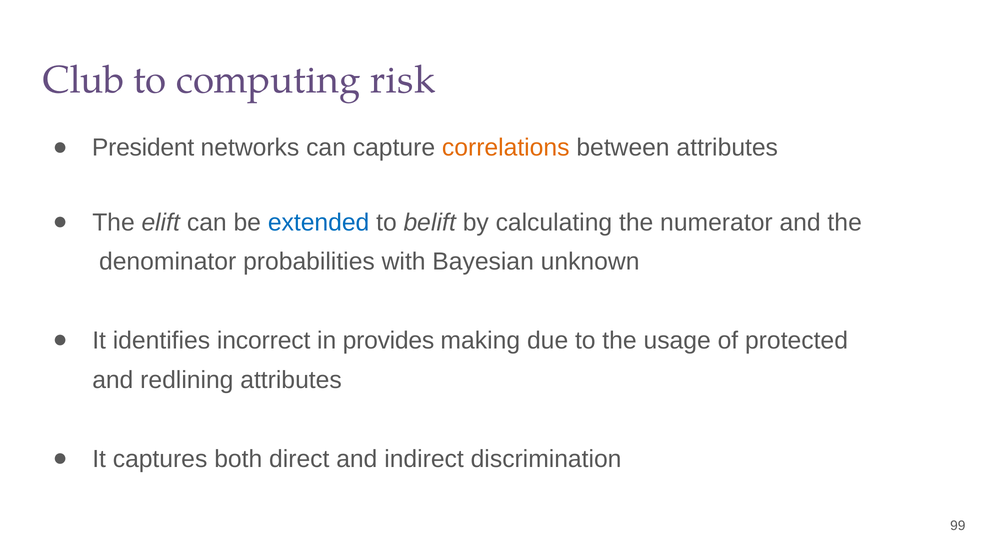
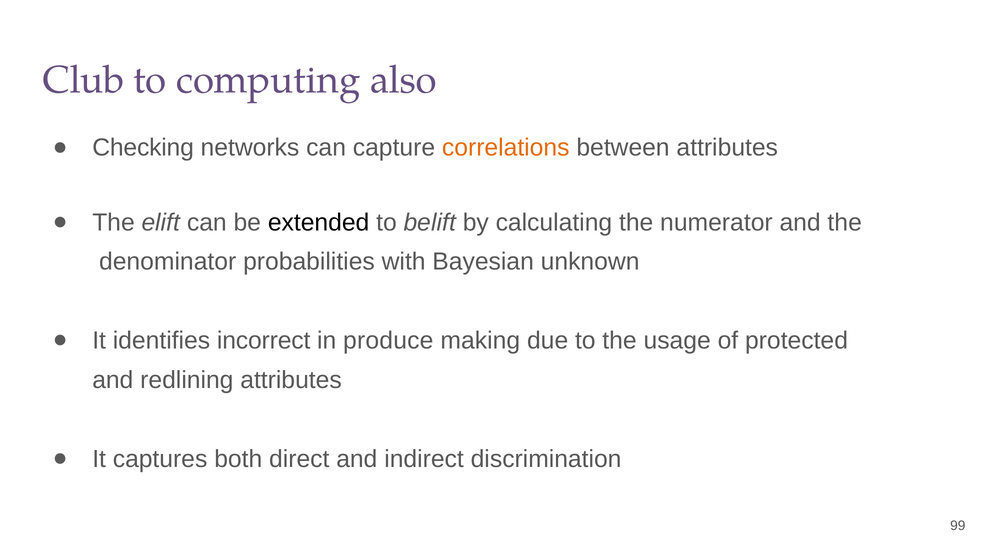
risk: risk -> also (403, 80)
President: President -> Checking (143, 148)
extended colour: blue -> black (319, 222)
provides: provides -> produce (388, 340)
